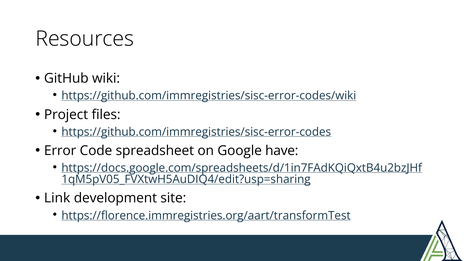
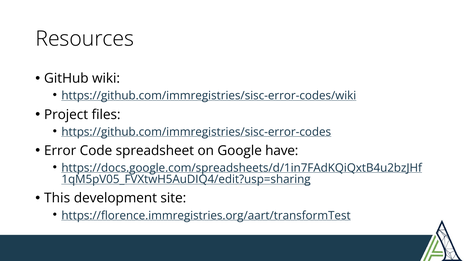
Link: Link -> This (57, 198)
